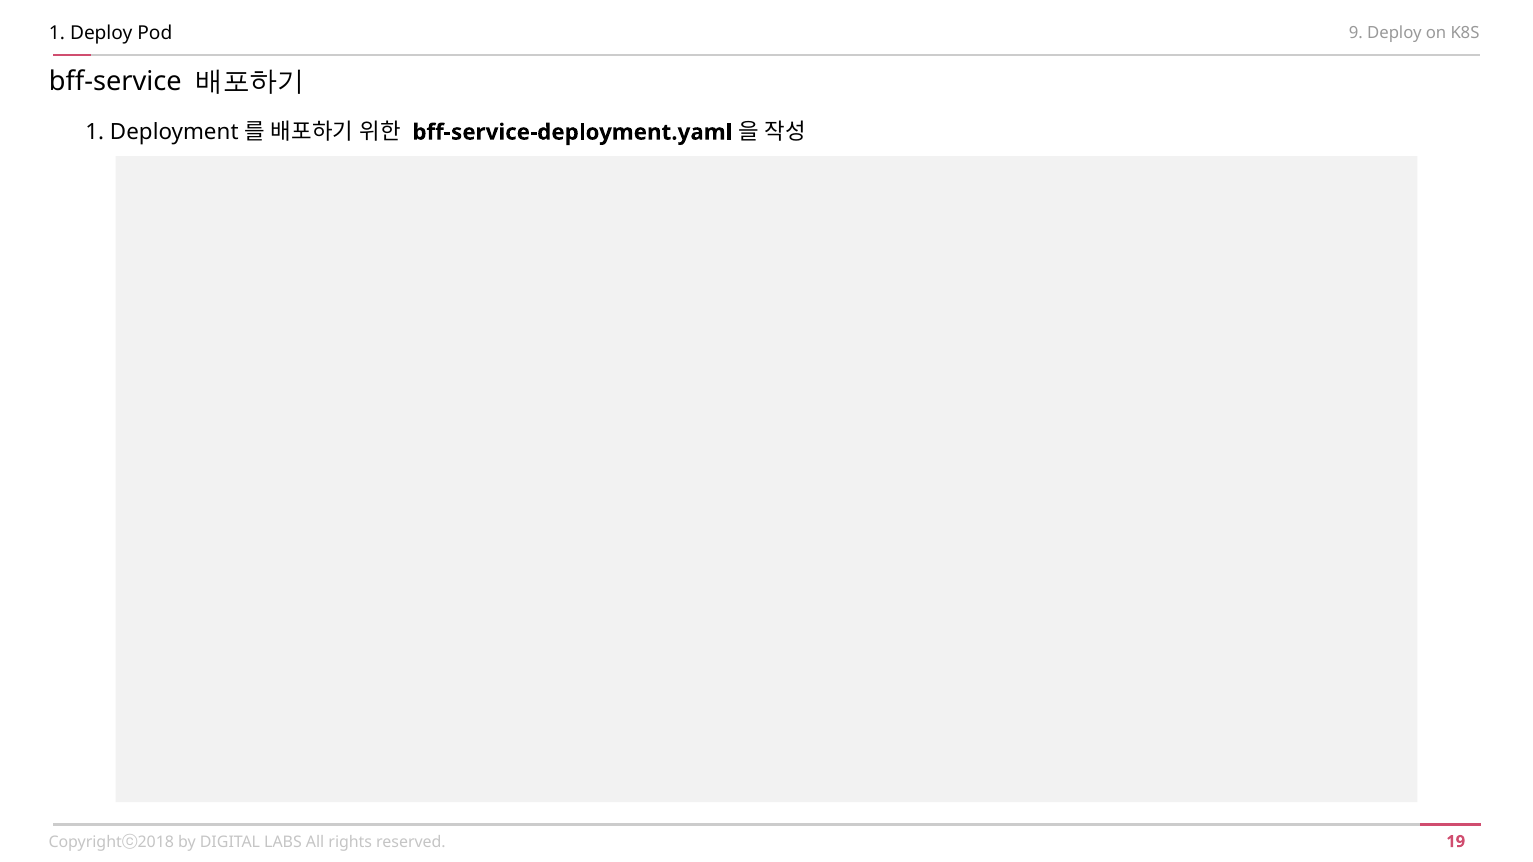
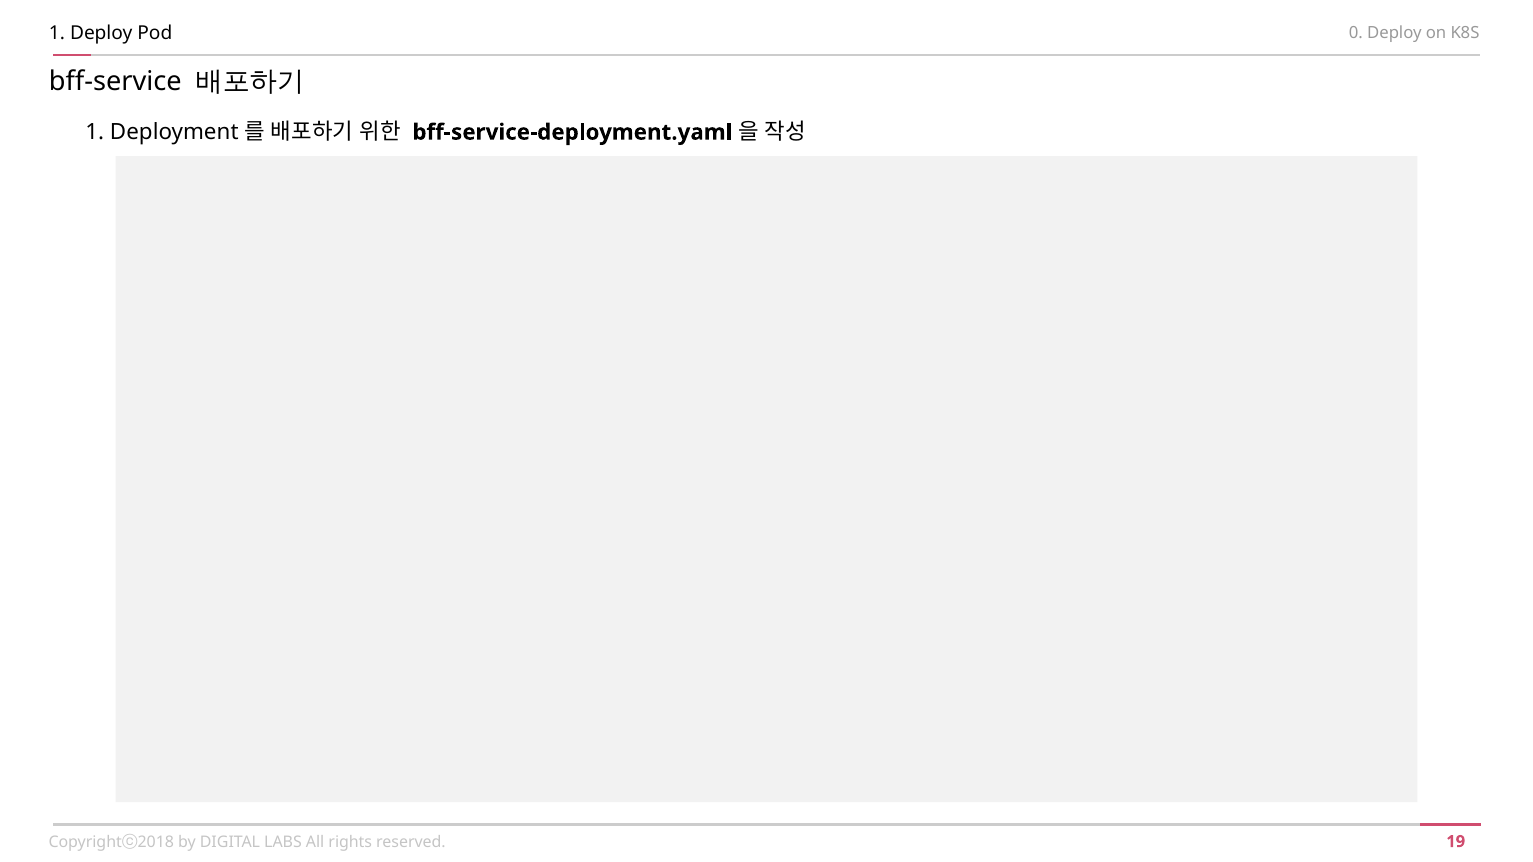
9: 9 -> 0 (1356, 33)
